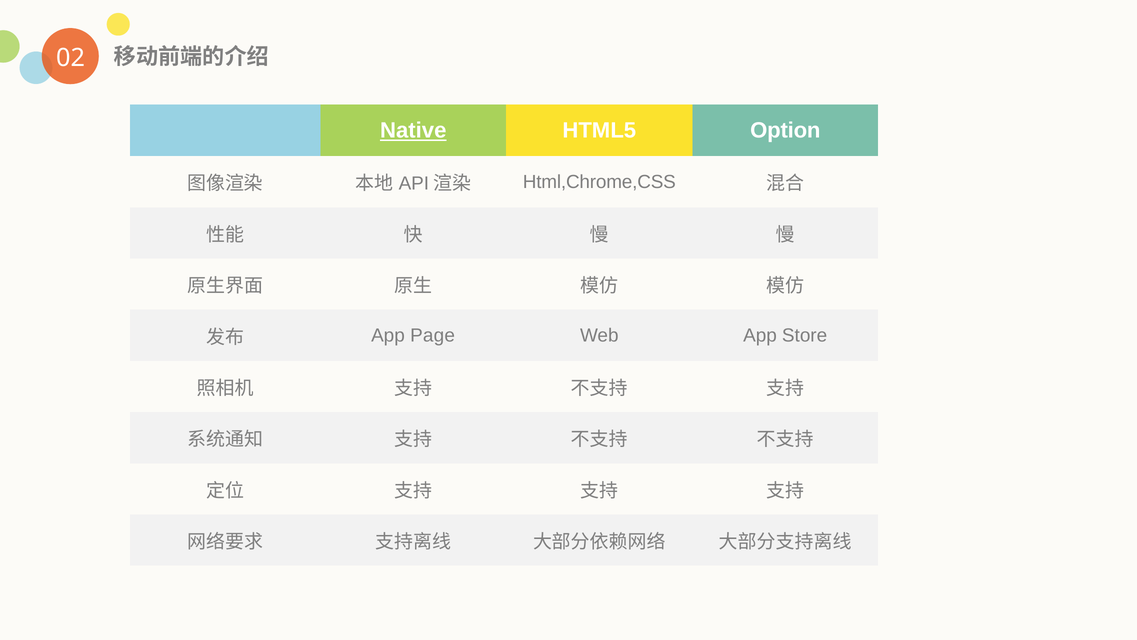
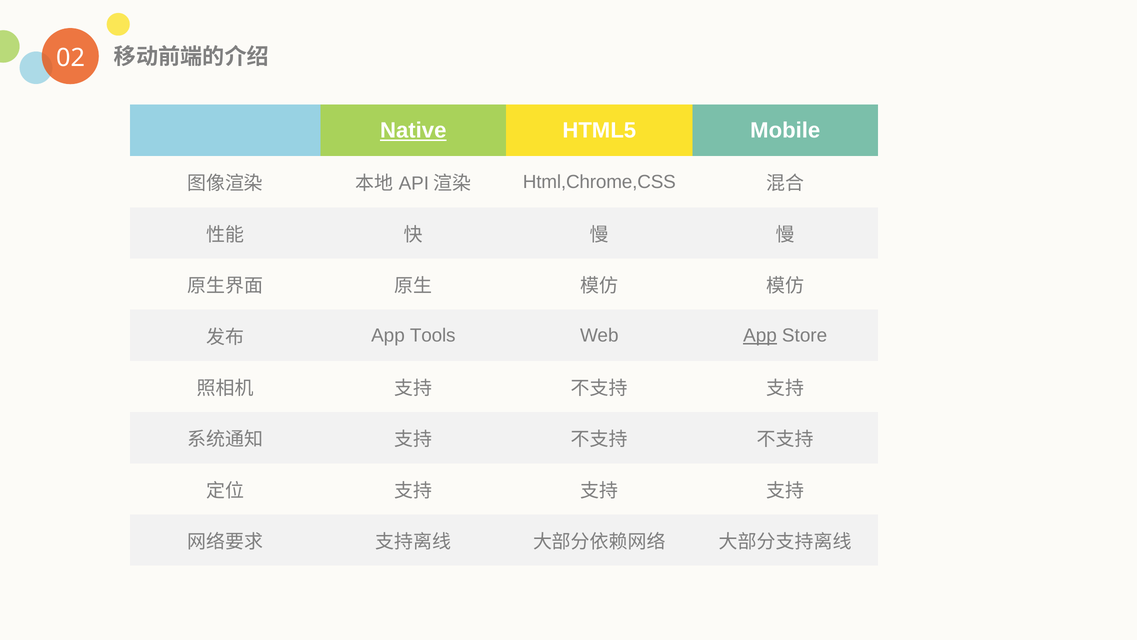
Option: Option -> Mobile (785, 131)
Page: Page -> Tools (433, 335)
App underline: none -> present (760, 335)
